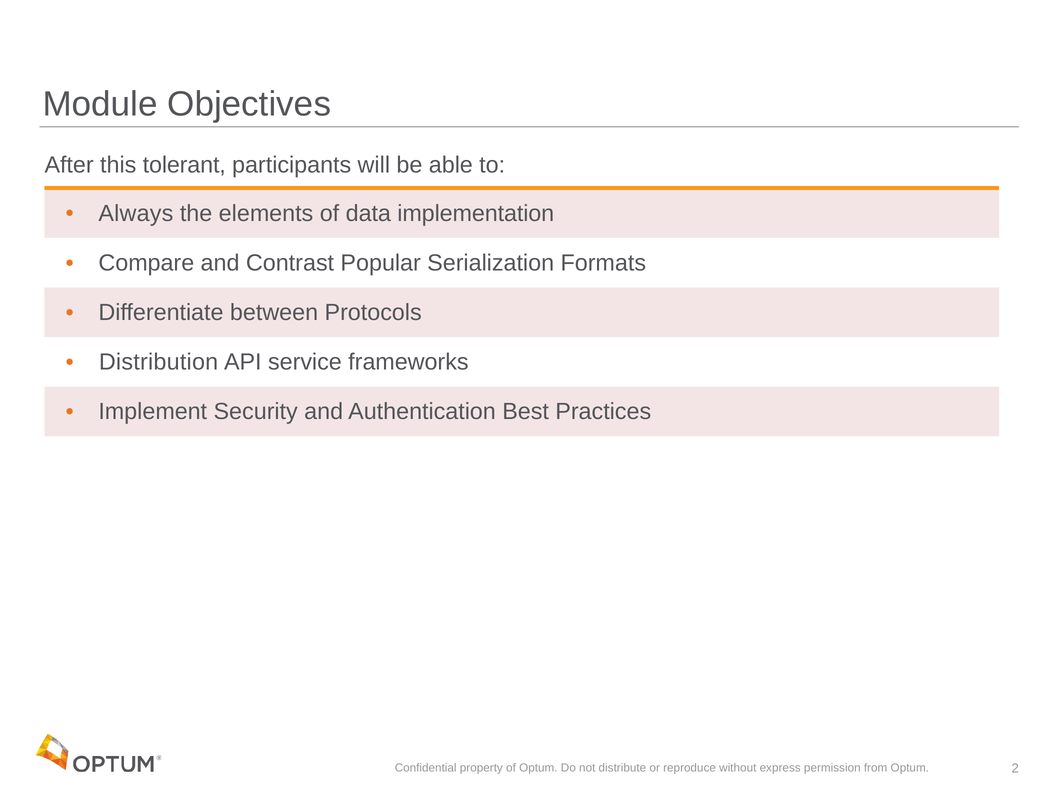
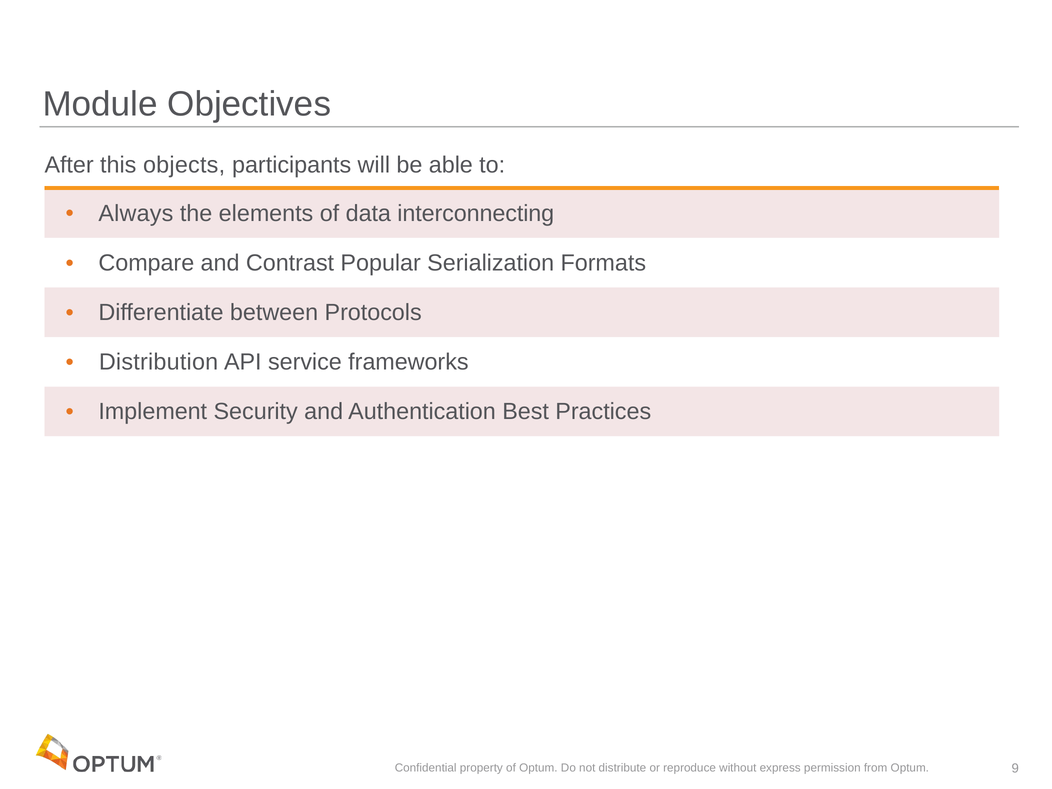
tolerant: tolerant -> objects (184, 165)
implementation: implementation -> interconnecting (476, 213)
2: 2 -> 9 (1015, 768)
